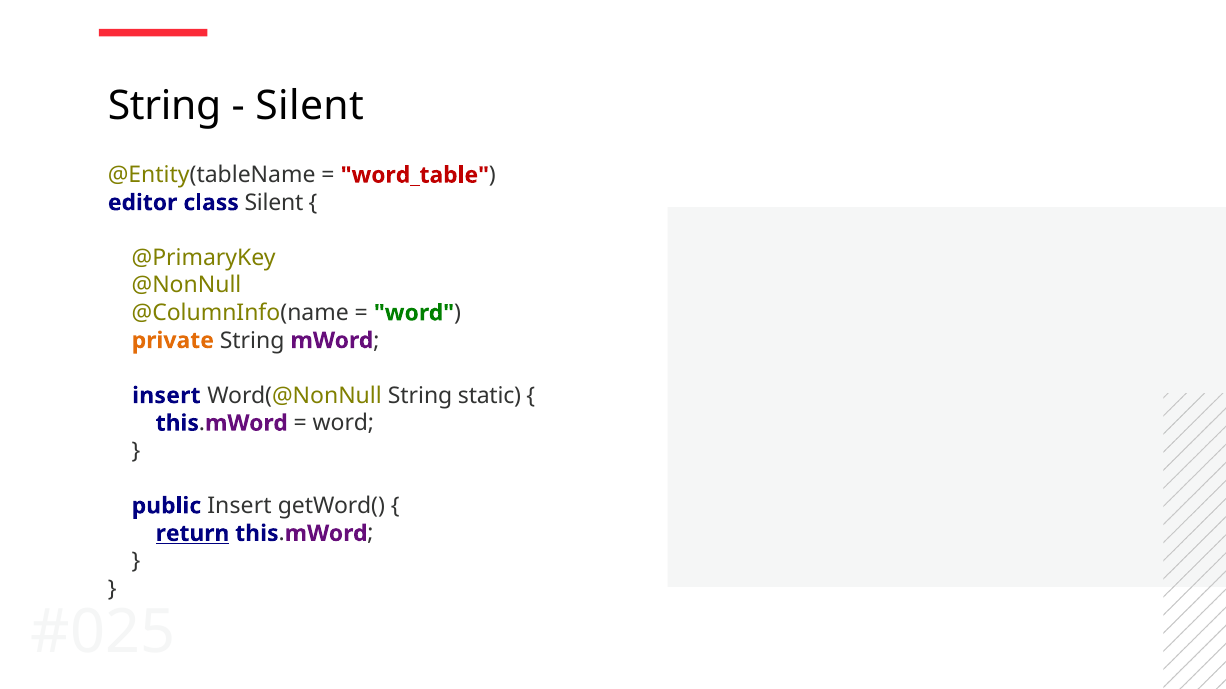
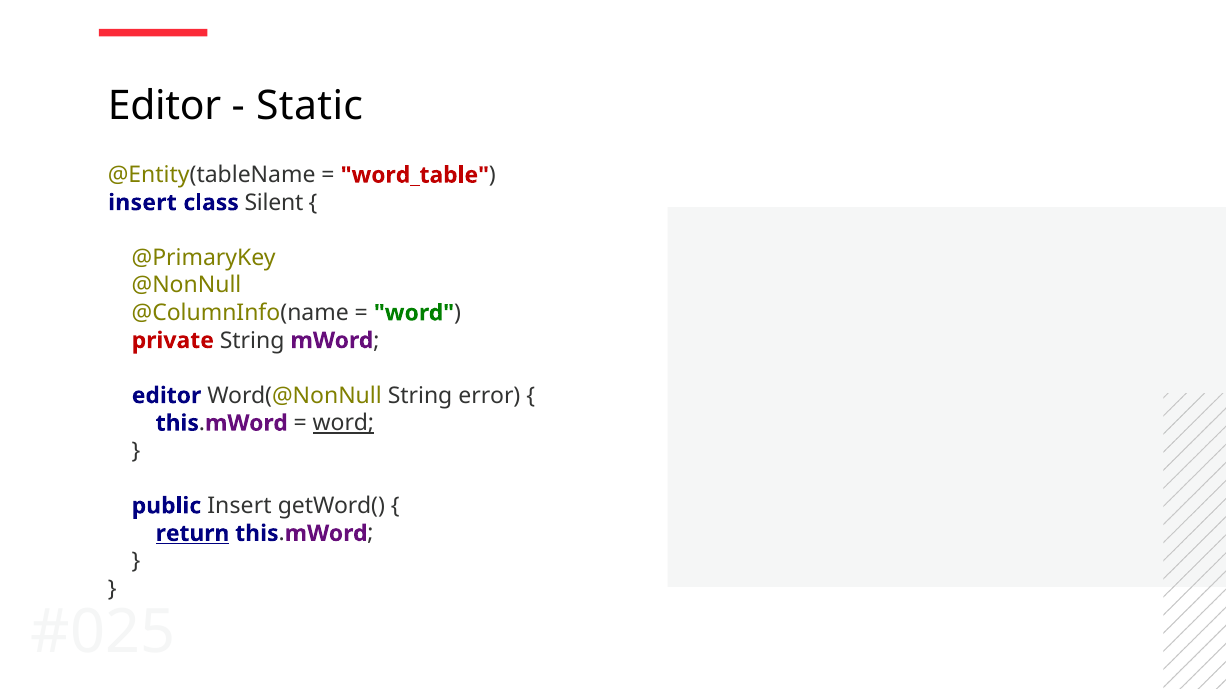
String: String -> Editor (165, 106)
Silent: Silent -> Static (310, 106)
editor: editor -> insert (142, 203)
private colour: orange -> red (173, 341)
insert: insert -> editor (166, 396)
static: static -> error (489, 396)
word underline: none -> present (343, 424)
